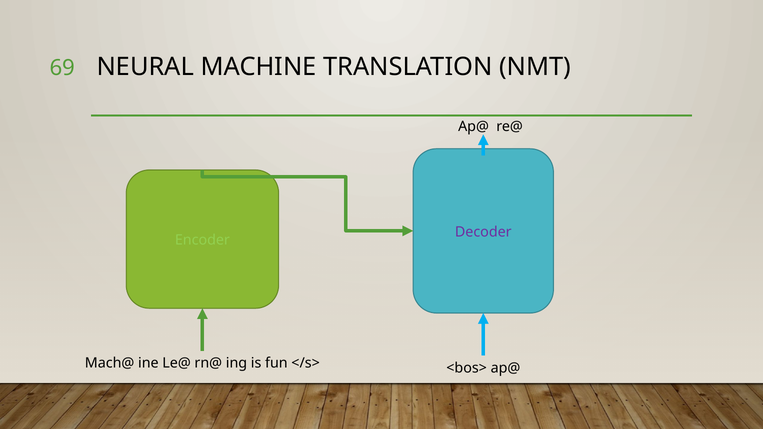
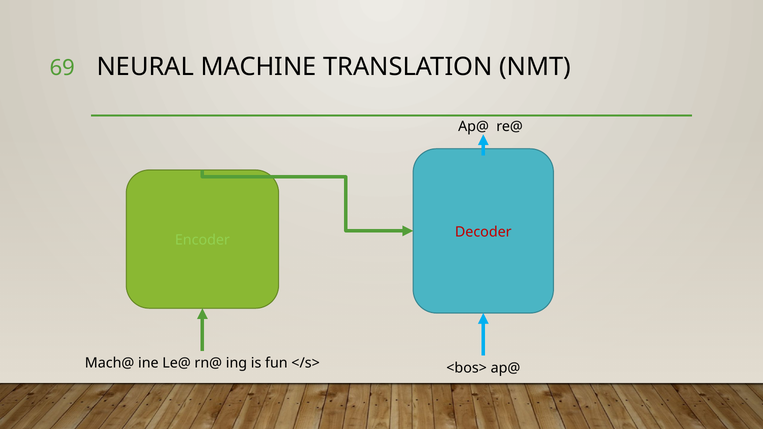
Decoder colour: purple -> red (483, 232)
